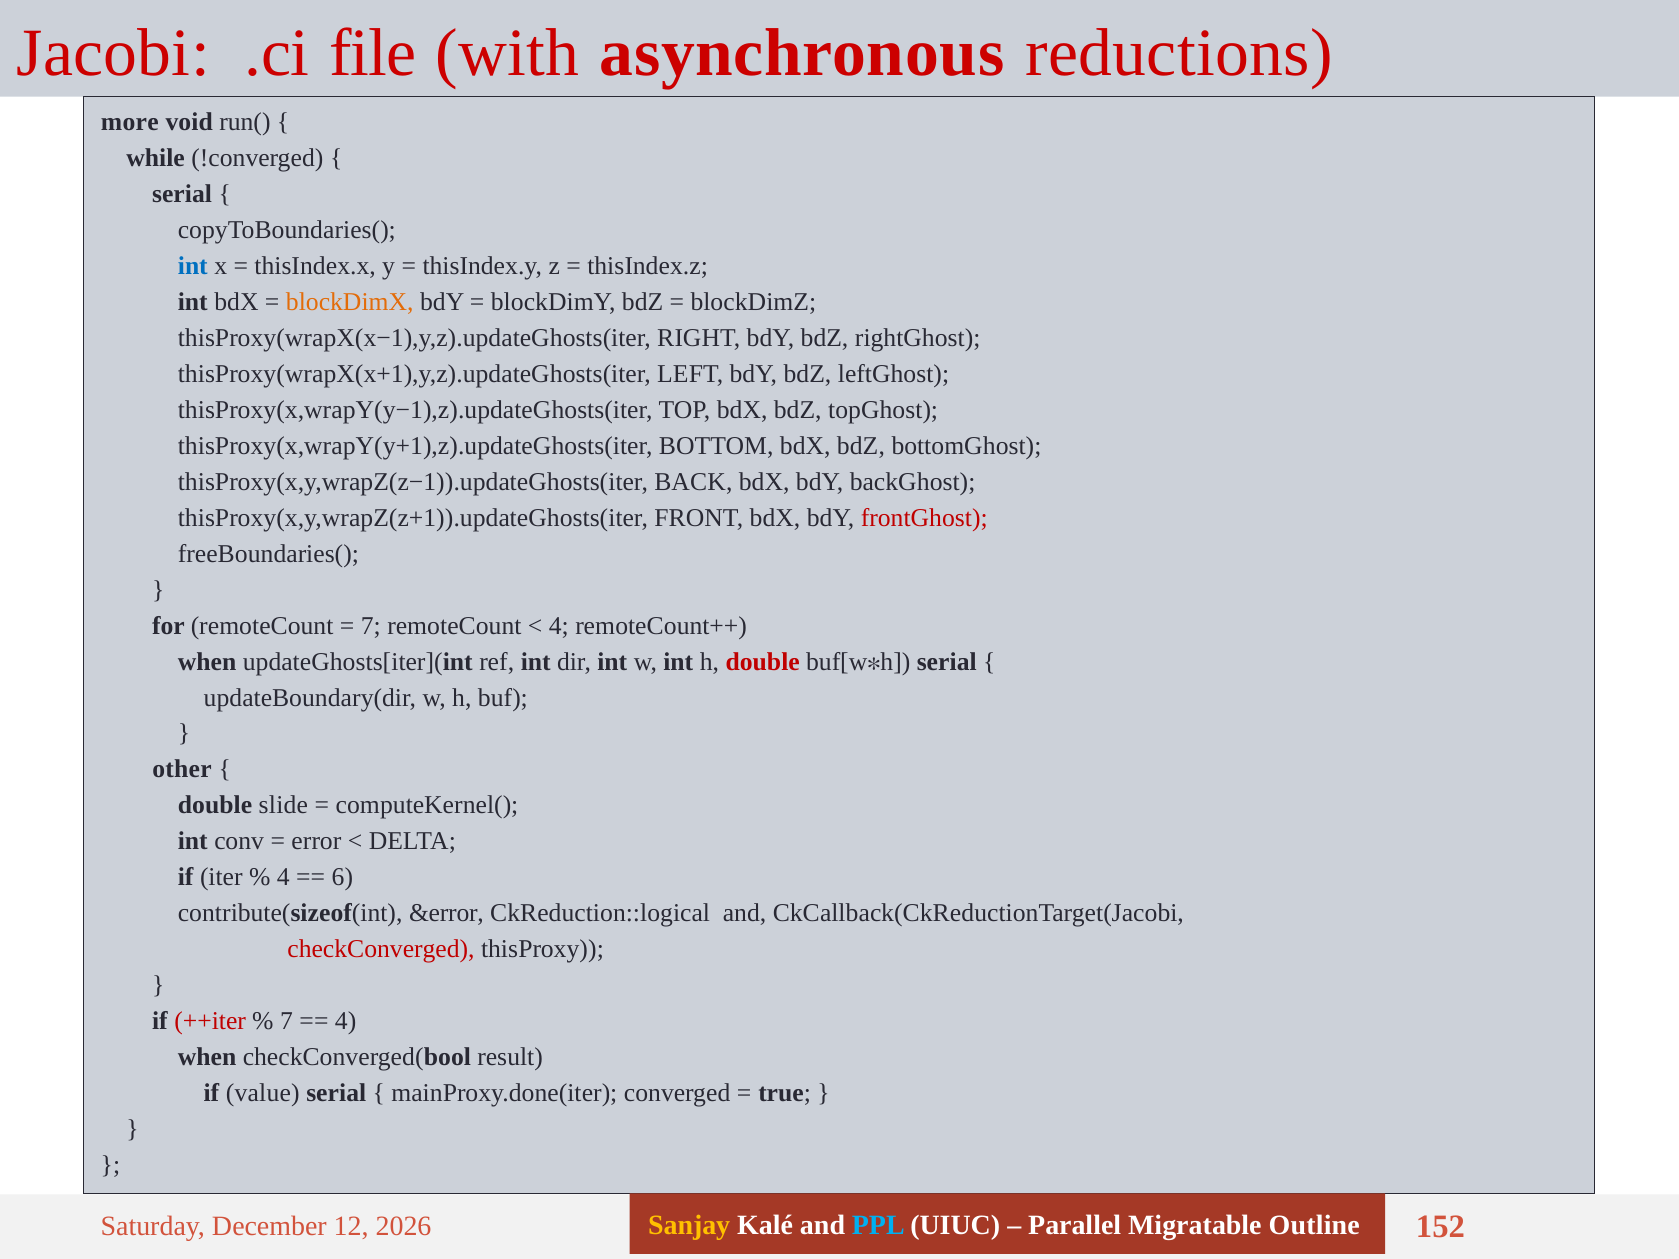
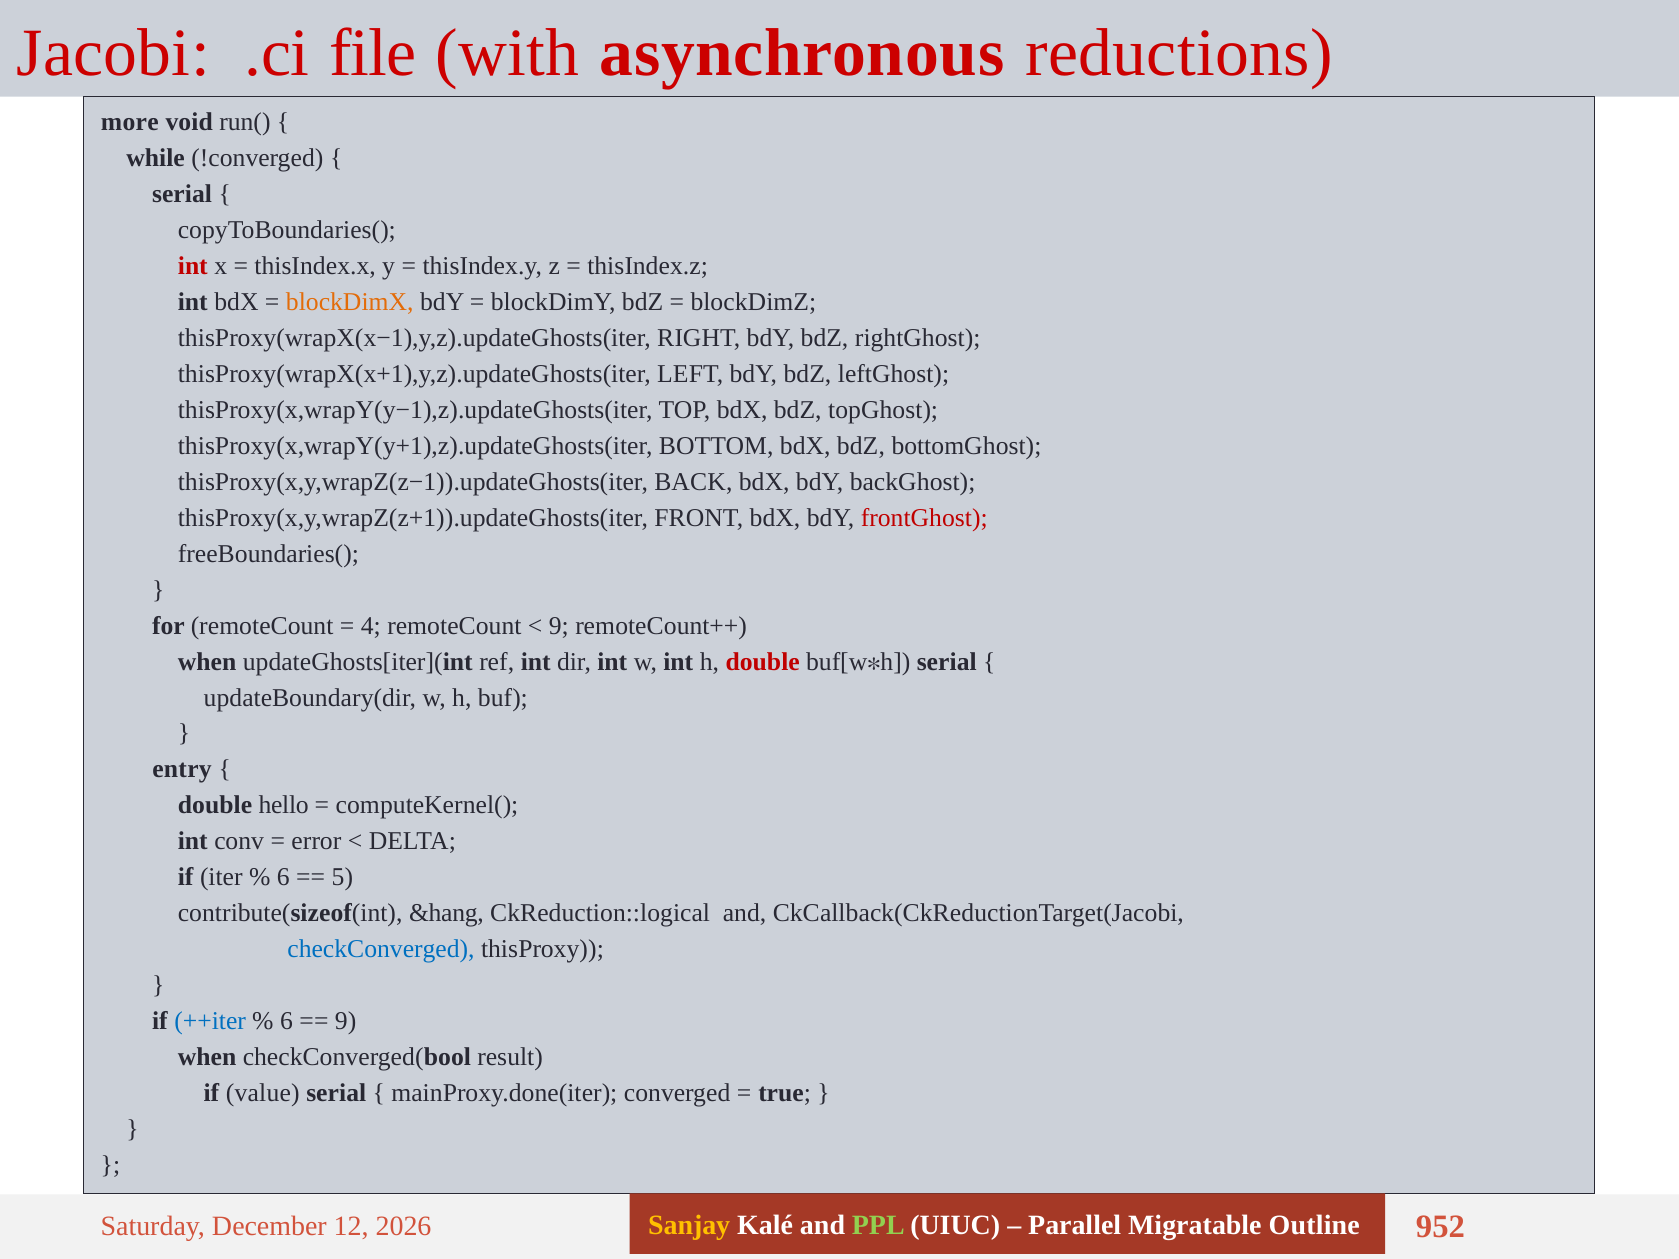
int colour: blue -> red (193, 266)
7: 7 -> 4 (371, 626)
4: 4 -> 9 (559, 626)
other: other -> entry (182, 770)
slide: slide -> hello (284, 806)
4: 4 -> 6 (283, 878)
6: 6 -> 5 (342, 878)
&error: &error -> &hang (446, 913)
checkConverged colour: red -> blue (381, 949)
++iter colour: red -> blue (210, 1021)
7: 7 -> 6 (287, 1021)
4: 4 -> 9 (346, 1021)
PPL colour: light blue -> light green (878, 1226)
152: 152 -> 952 (1440, 1227)
